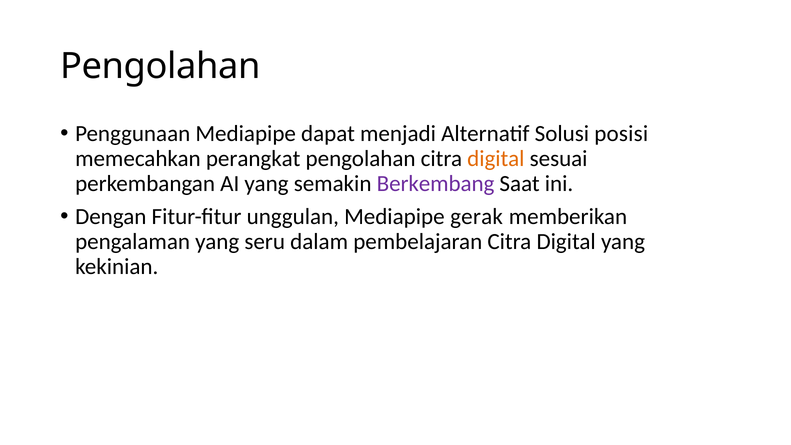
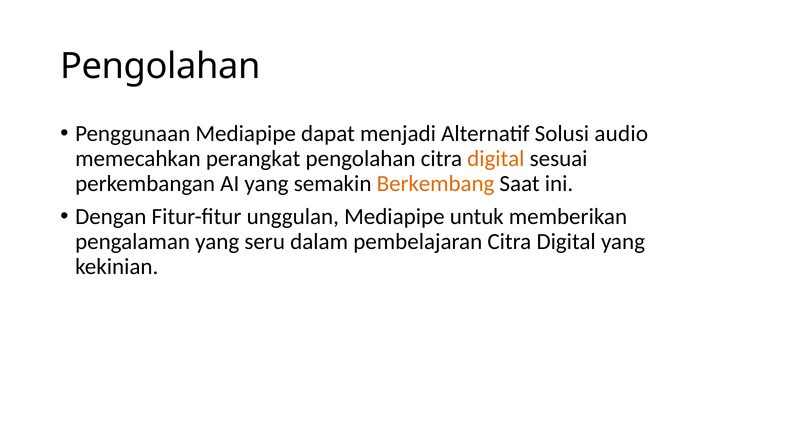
posisi: posisi -> audio (621, 134)
Berkembang colour: purple -> orange (436, 184)
gerak: gerak -> untuk (477, 217)
